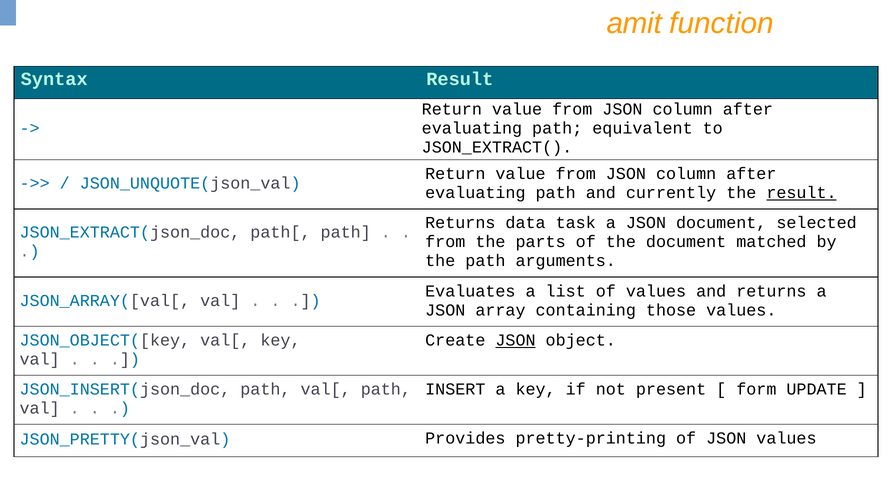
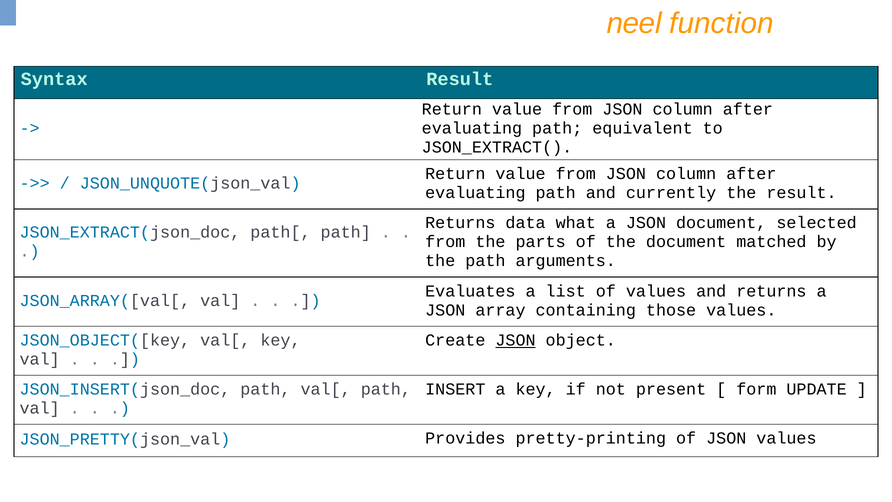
amit: amit -> neel (634, 23)
result underline: present -> none (802, 193)
task: task -> what (576, 223)
